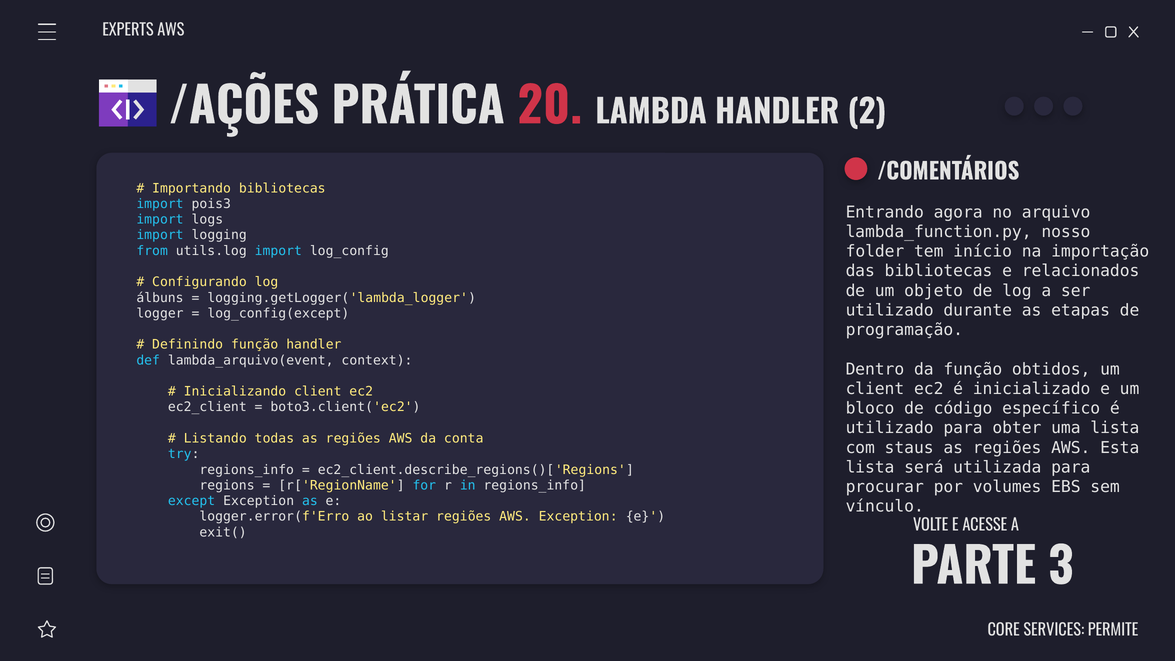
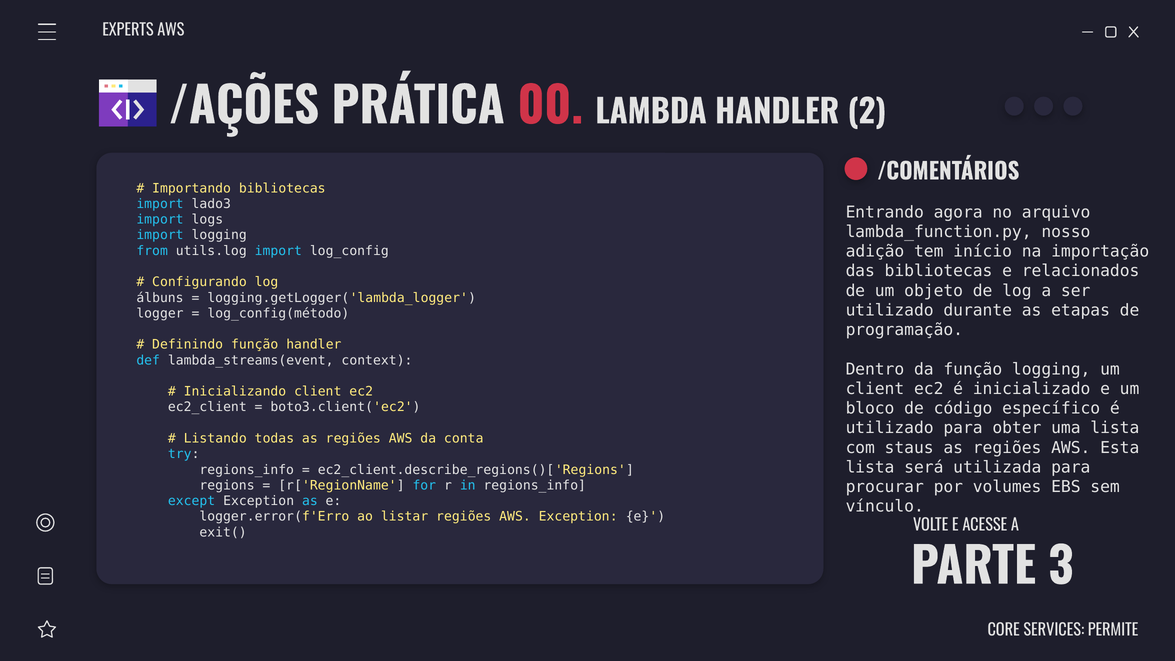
20: 20 -> 00 (550, 107)
pois3: pois3 -> lado3 (211, 204)
folder: folder -> adição (875, 251)
log_config(except: log_config(except -> log_config(método (278, 313)
lambda_arquivo(event: lambda_arquivo(event -> lambda_streams(event (251, 360)
função obtidos: obtidos -> logging (1051, 369)
